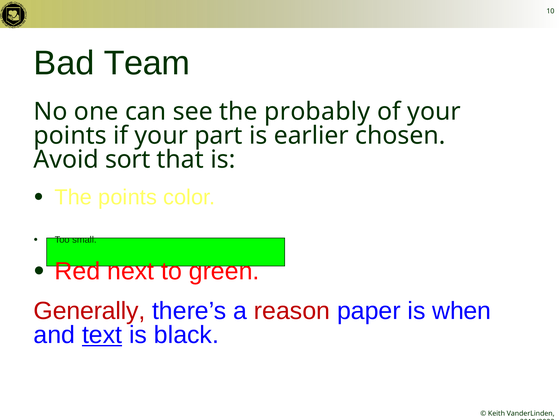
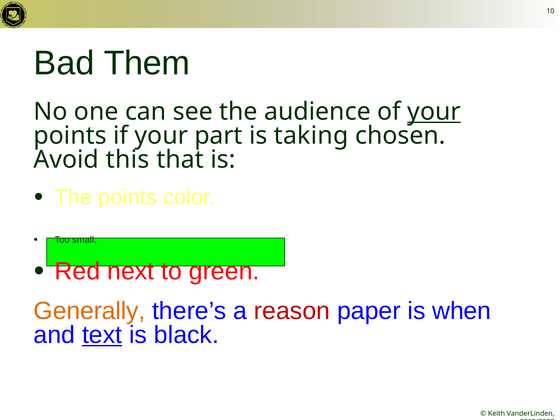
Team: Team -> Them (147, 63)
probably: probably -> audience (317, 112)
your underline: none -> present (434, 112)
earlier: earlier -> taking (311, 136)
sort: sort -> this (128, 159)
Generally colour: red -> orange (89, 311)
